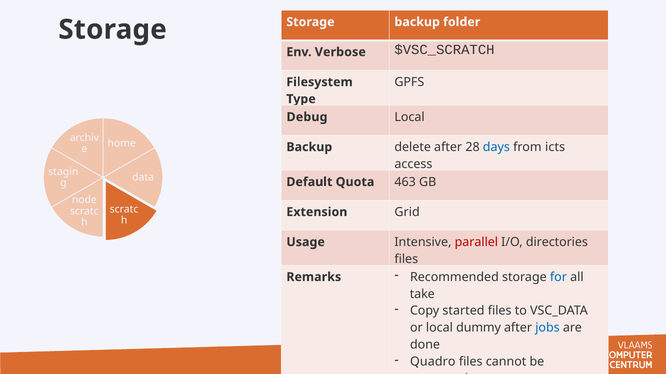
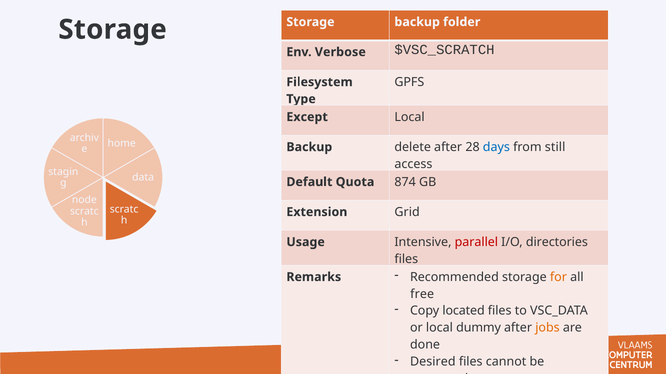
Debug: Debug -> Except (307, 117)
icts: icts -> still (555, 147)
463: 463 -> 874 (405, 182)
for colour: blue -> orange (558, 277)
take: take -> free (422, 294)
started: started -> located (464, 311)
jobs colour: blue -> orange (547, 328)
Quadro: Quadro -> Desired (433, 362)
